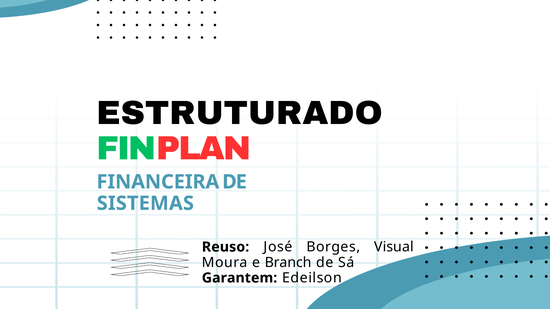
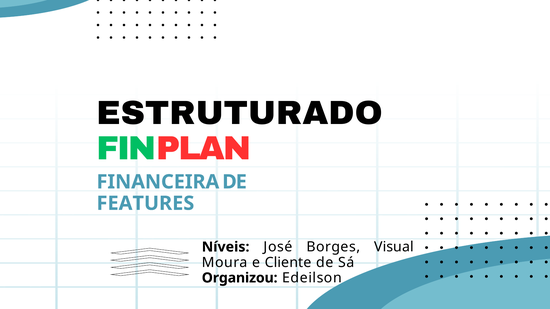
SISTEMAS: SISTEMAS -> FEATURES (145, 204)
Reuso: Reuso -> Níveis (226, 247)
Branch: Branch -> Cliente (288, 263)
Garantem: Garantem -> Organizou (240, 278)
